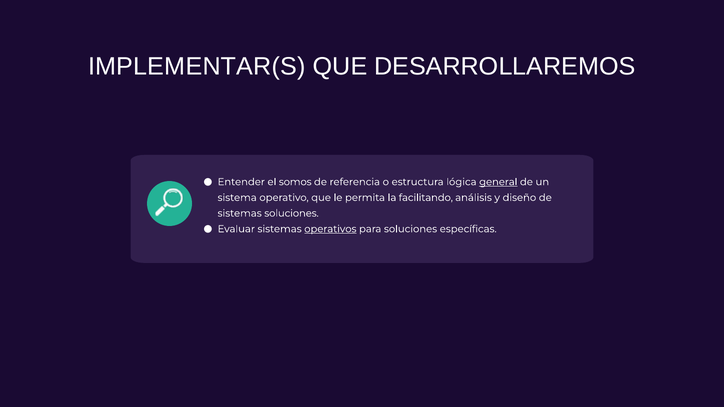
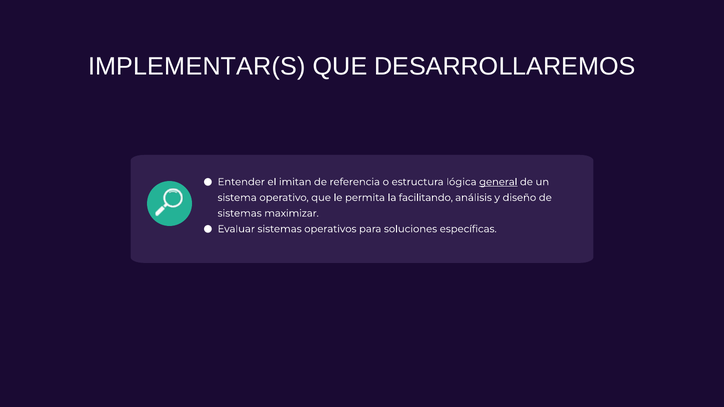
somos: somos -> imitan (295, 182)
sistemas soluciones: soluciones -> maximizar (291, 213)
operativos underline: present -> none (330, 229)
